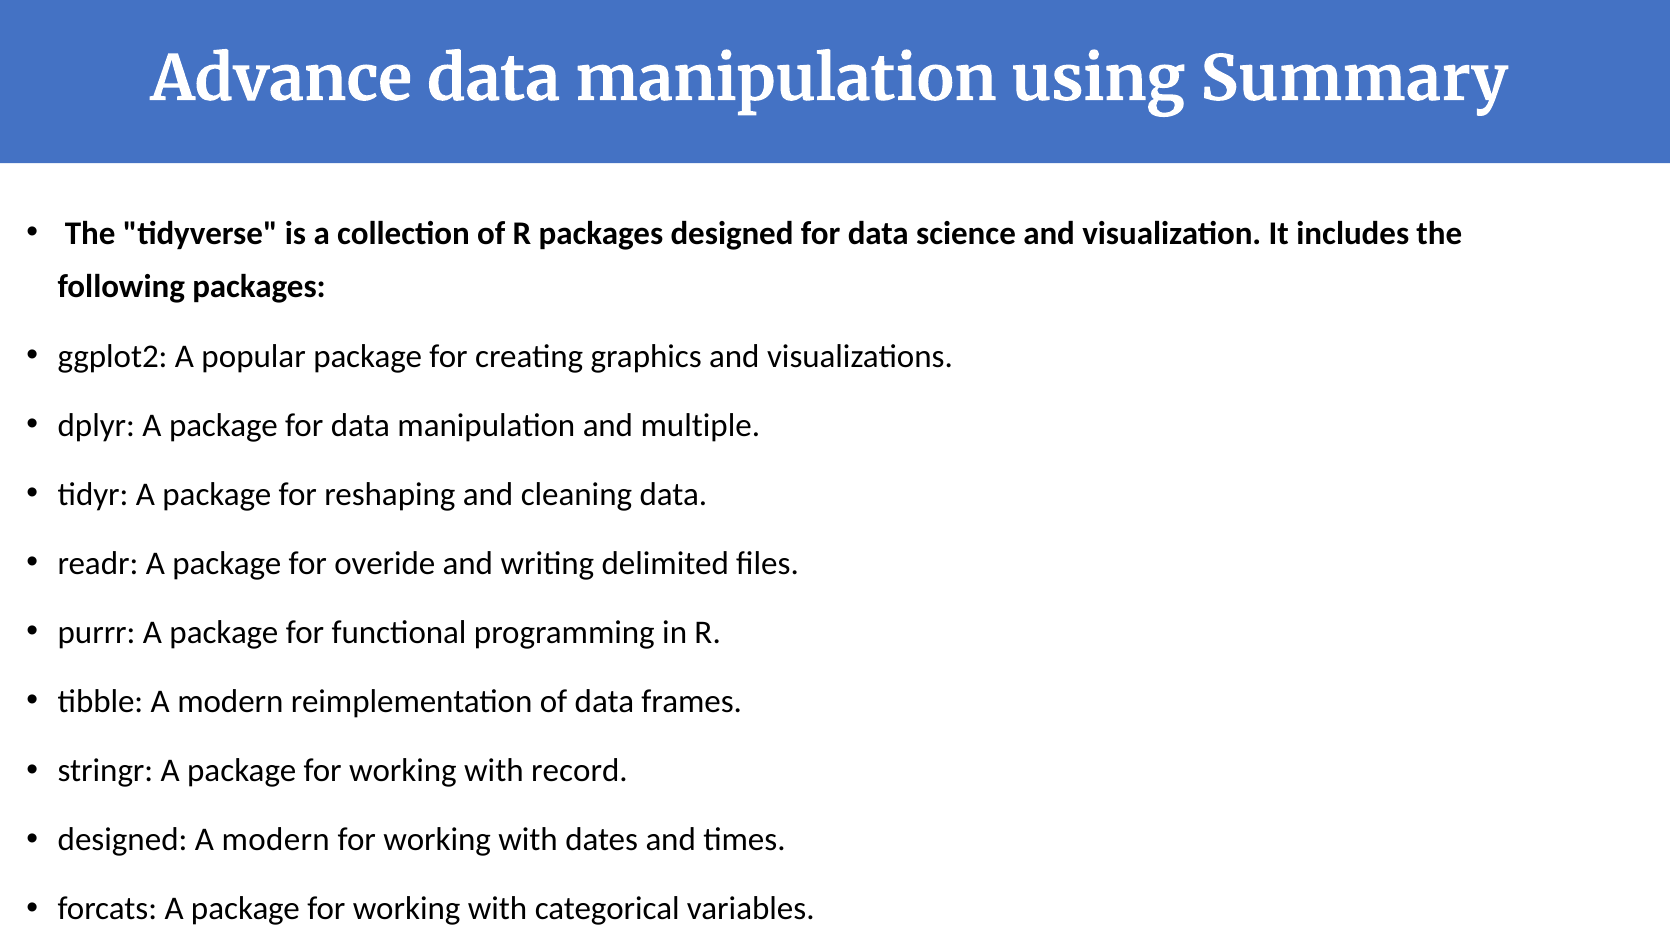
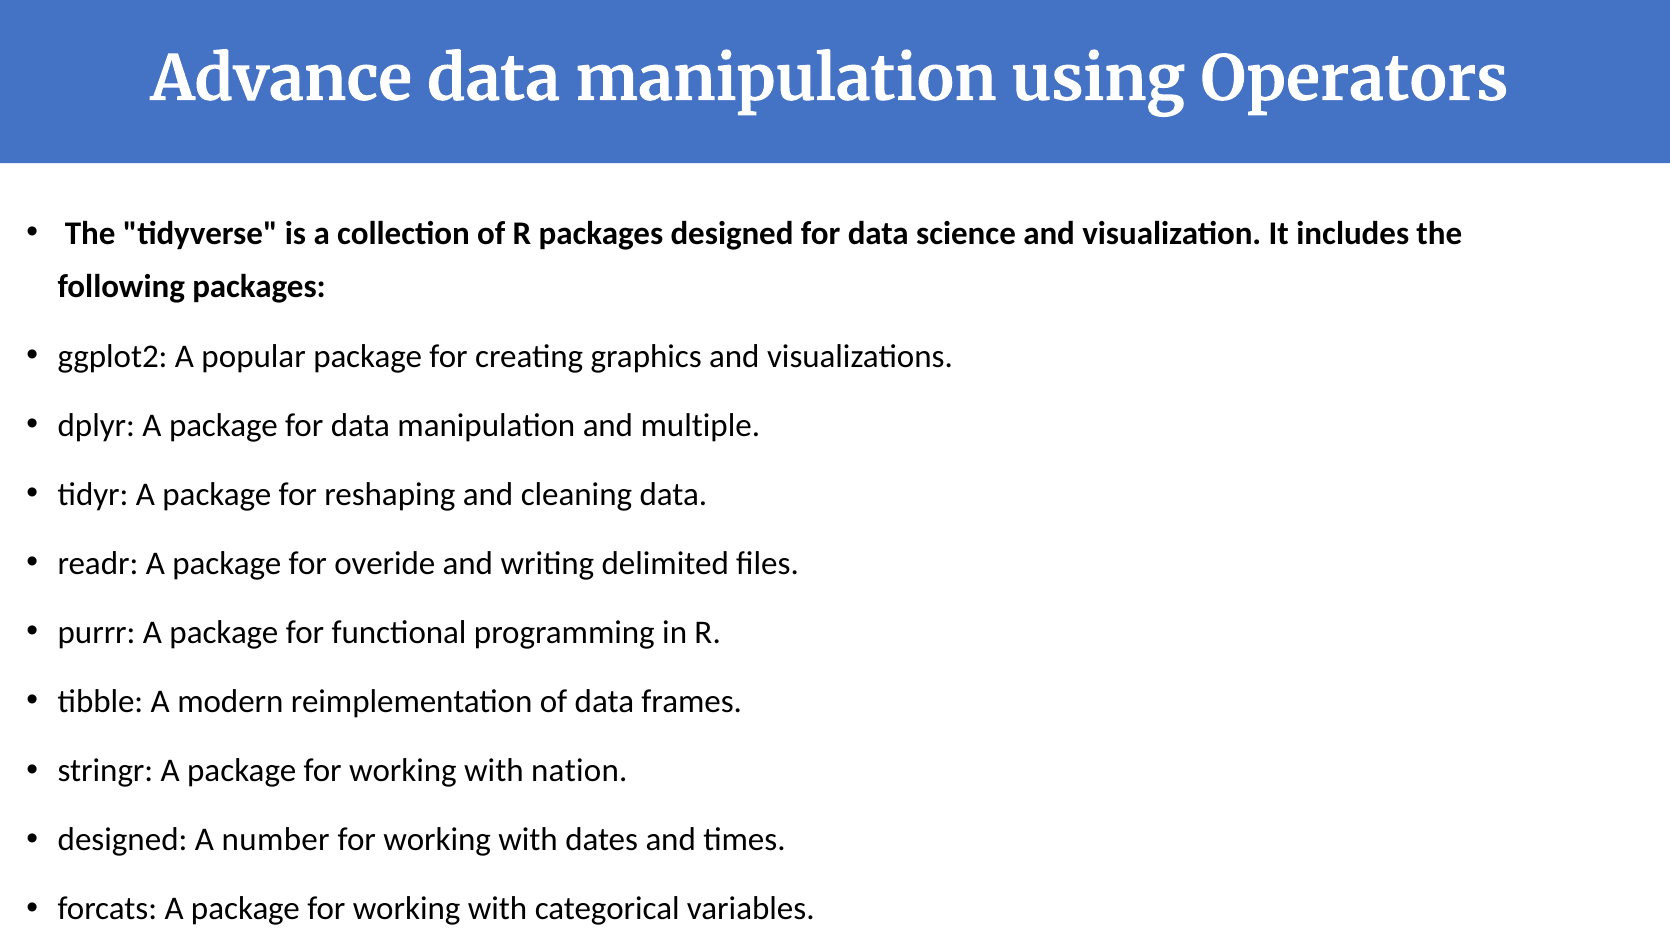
Summary: Summary -> Operators (1354, 80)
record: record -> nation (579, 771)
modern: modern -> number (276, 840)
